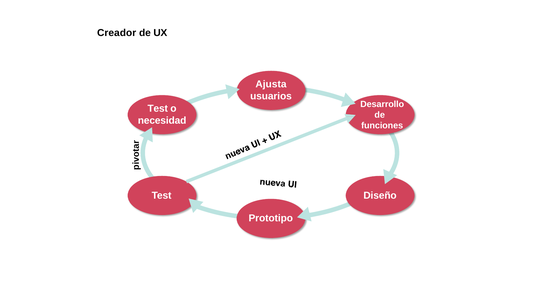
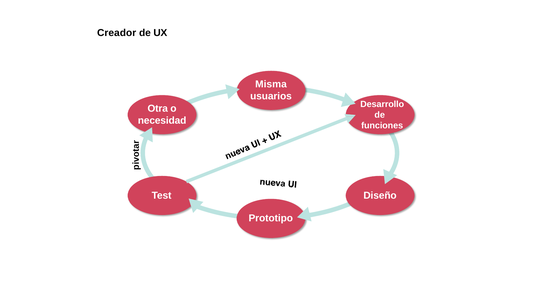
Ajusta: Ajusta -> Misma (271, 84)
Test: Test -> Otra (158, 108)
